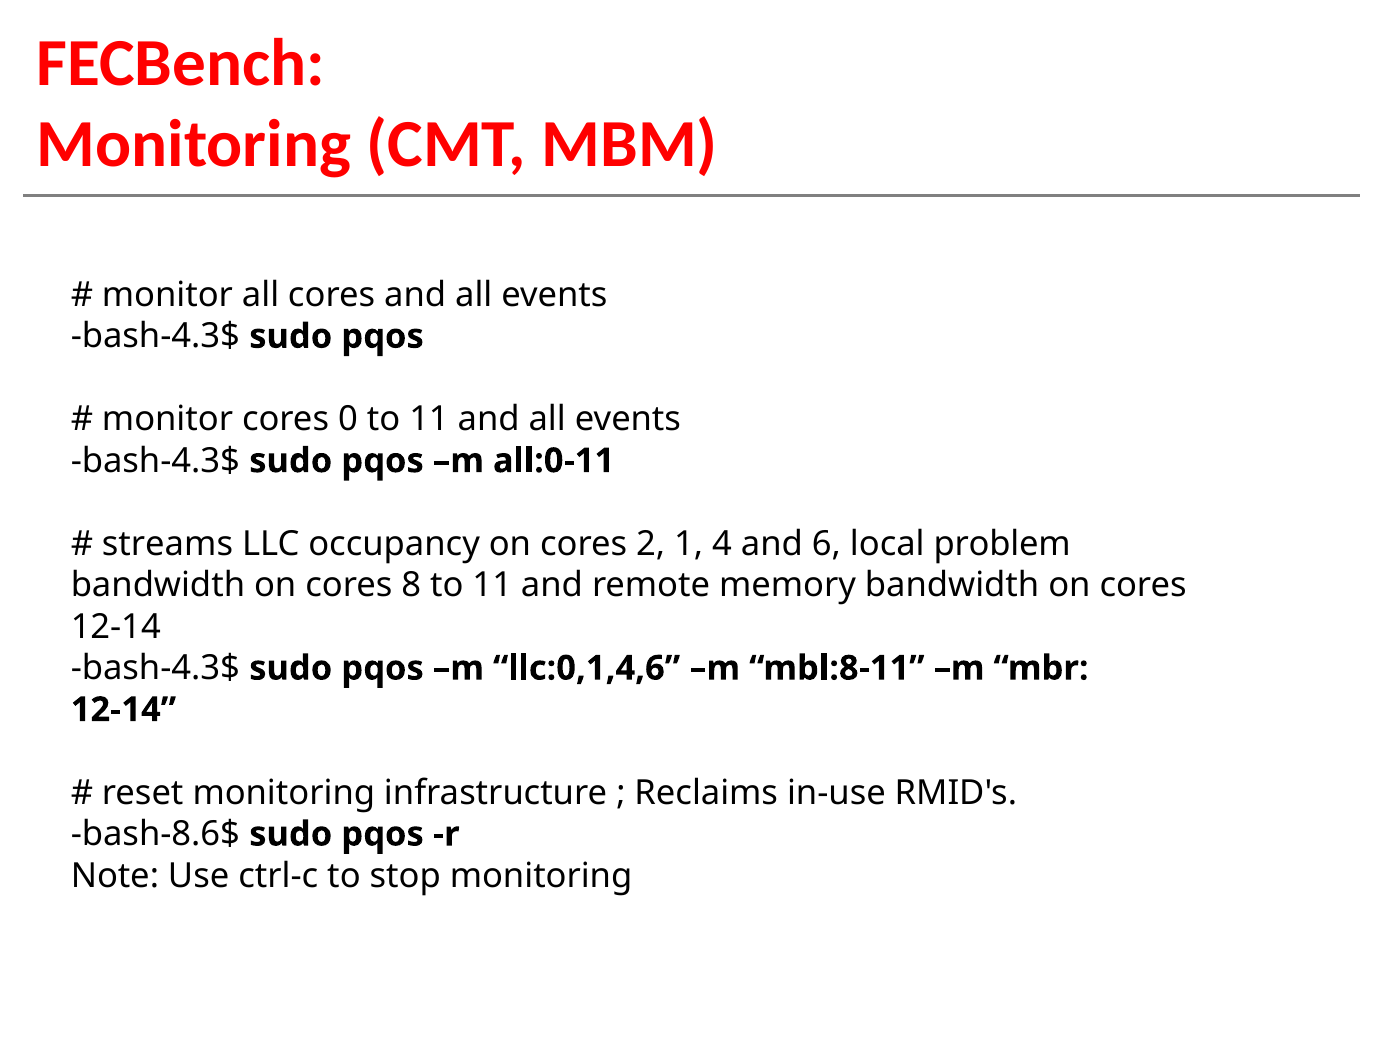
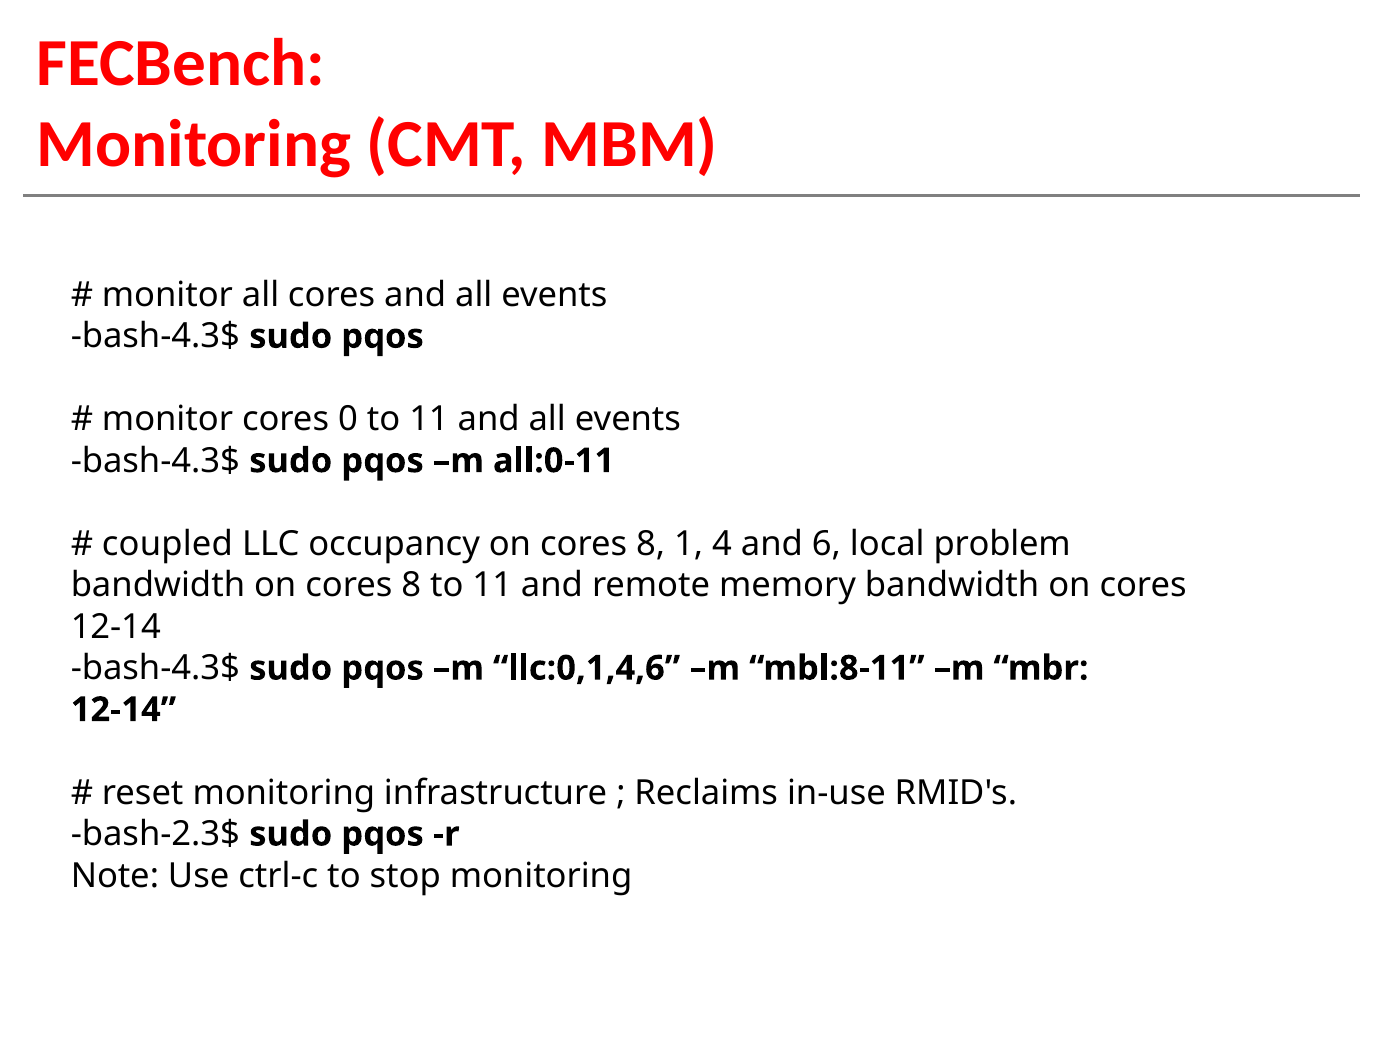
streams: streams -> coupled (167, 544)
occupancy on cores 2: 2 -> 8 (651, 544)
bash-8.6$: bash-8.6$ -> bash-2.3$ (155, 834)
